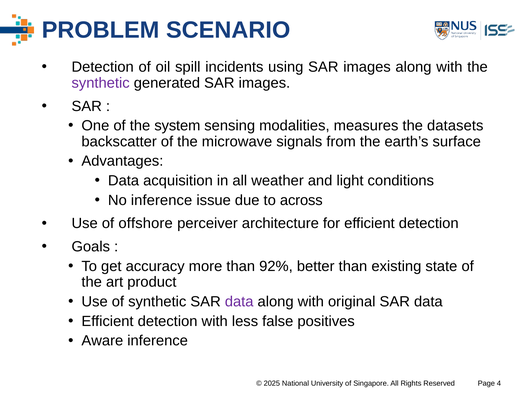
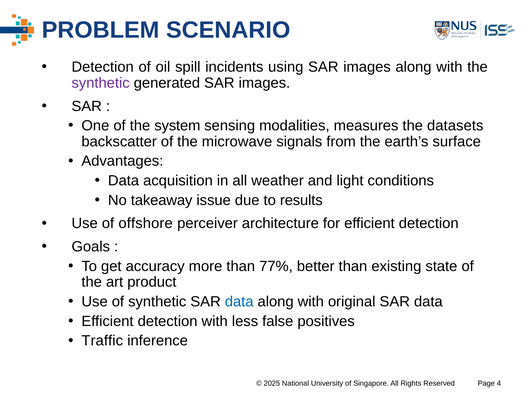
No inference: inference -> takeaway (162, 200)
across: across -> results (301, 200)
92%: 92% -> 77% (276, 267)
data colour: purple -> blue (239, 302)
Aware: Aware -> Traffic (102, 341)
